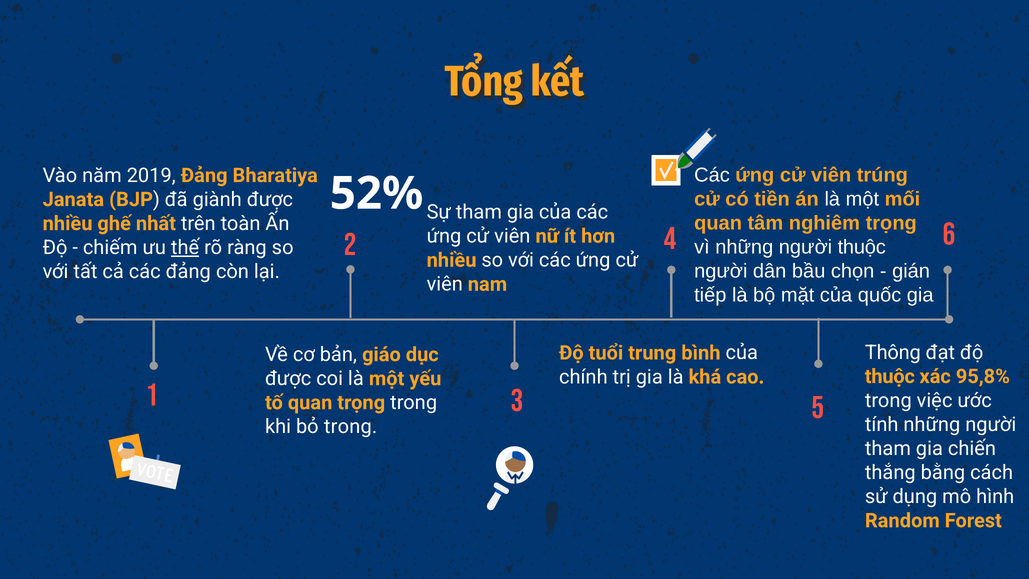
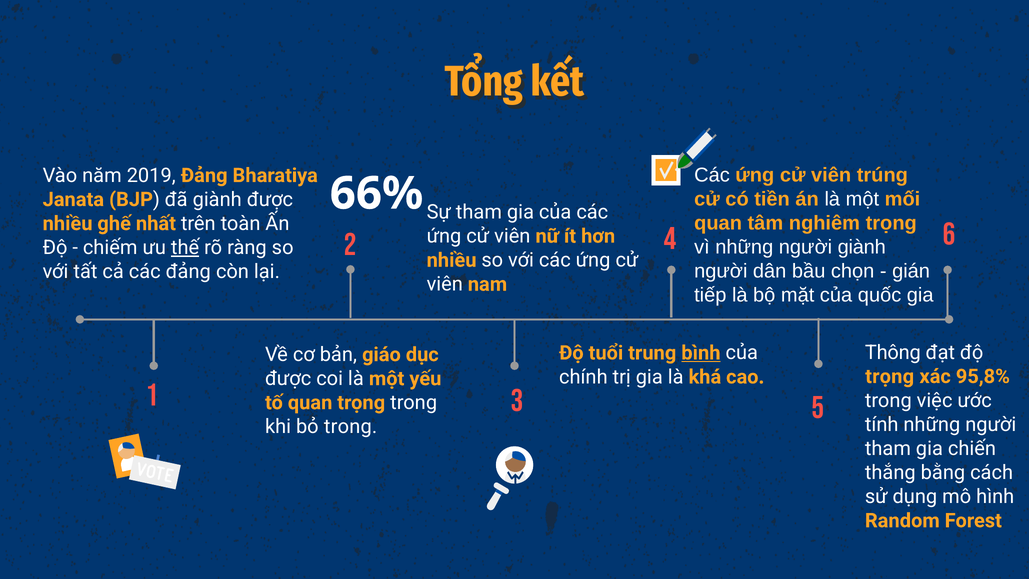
52%: 52% -> 66% (377, 194)
người thuộc: thuộc -> giành (862, 247)
bình underline: none -> present (701, 353)
thuộc: thuộc -> trọng (890, 376)
